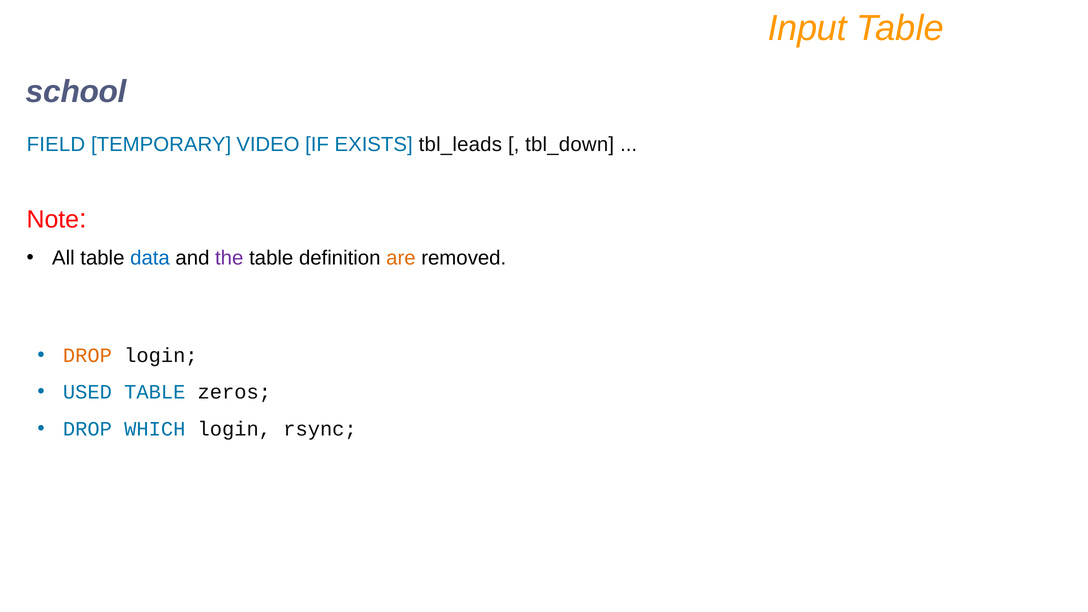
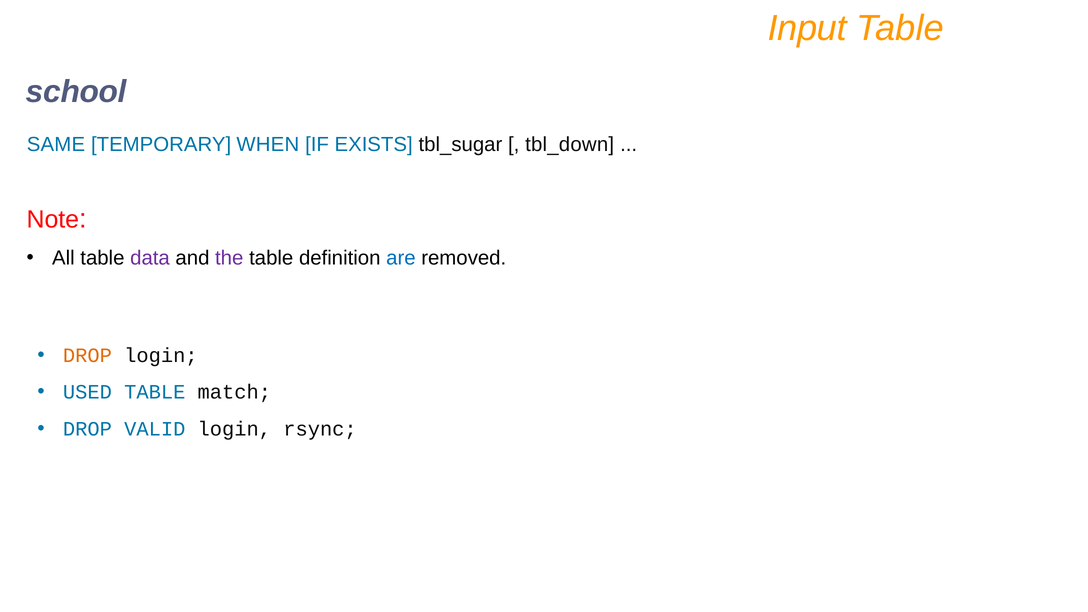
FIELD: FIELD -> SAME (56, 144)
VIDEO: VIDEO -> WHEN (268, 144)
tbl_leads: tbl_leads -> tbl_sugar (460, 144)
data colour: blue -> purple (150, 258)
are colour: orange -> blue (401, 258)
zeros: zeros -> match (234, 392)
WHICH: WHICH -> VALID (155, 429)
